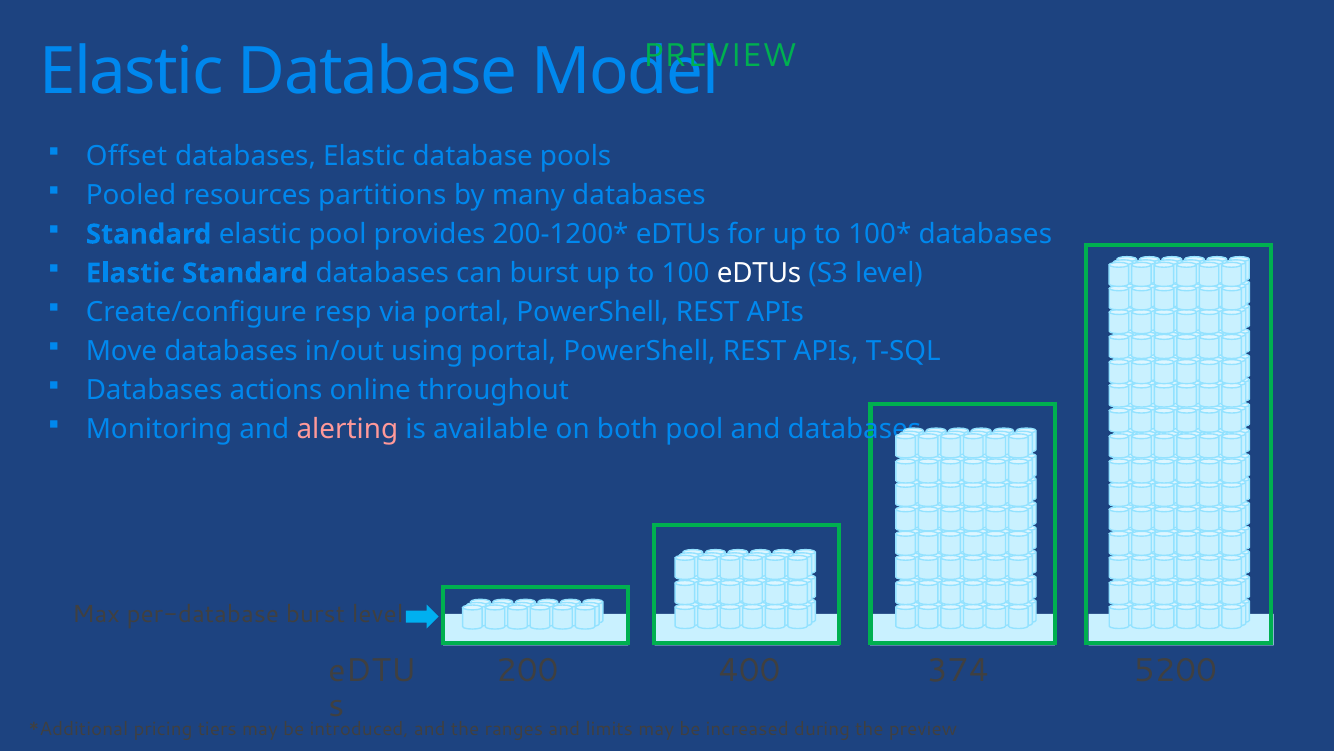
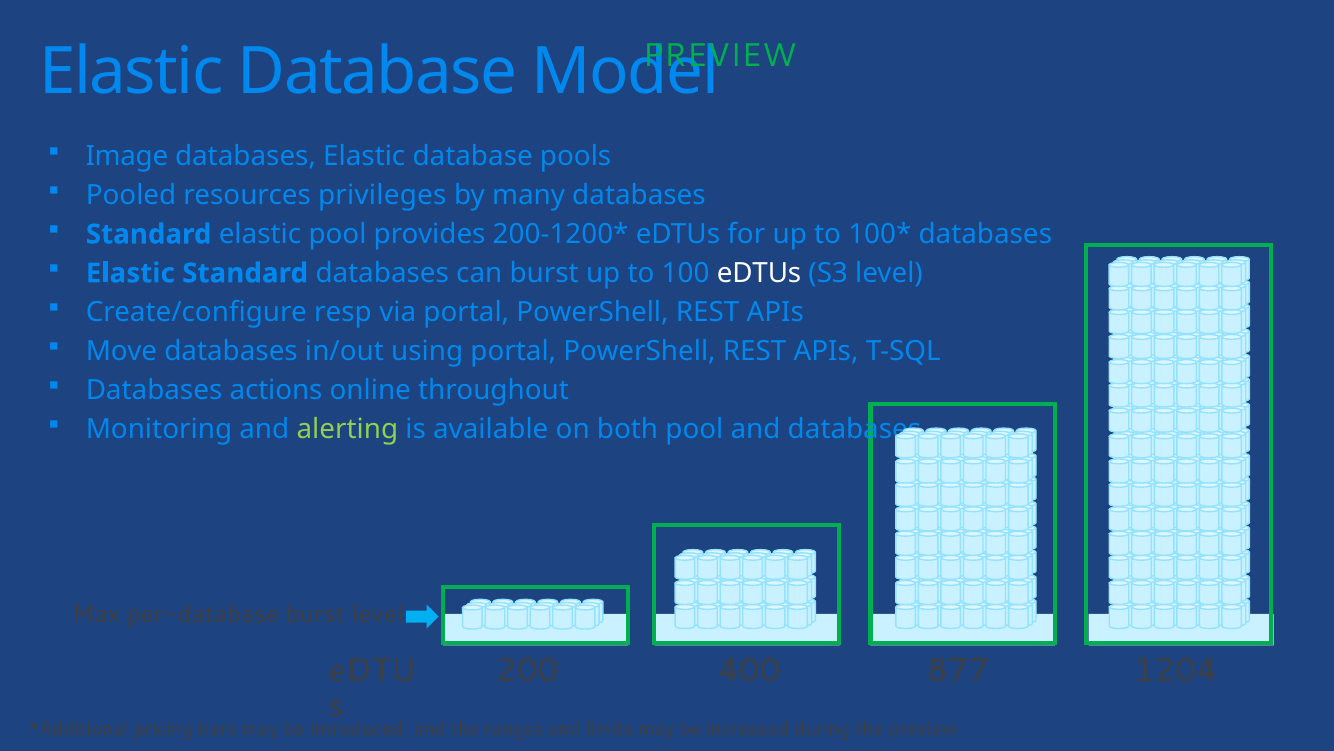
Offset: Offset -> Image (127, 156)
partitions: partitions -> privileges (382, 195)
alerting colour: pink -> light green (347, 429)
374: 374 -> 877 (958, 670)
5200: 5200 -> 1204 (1175, 670)
